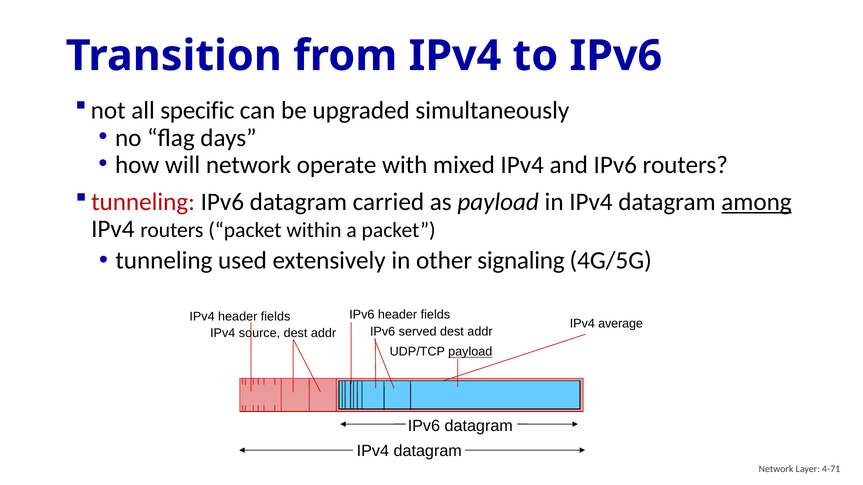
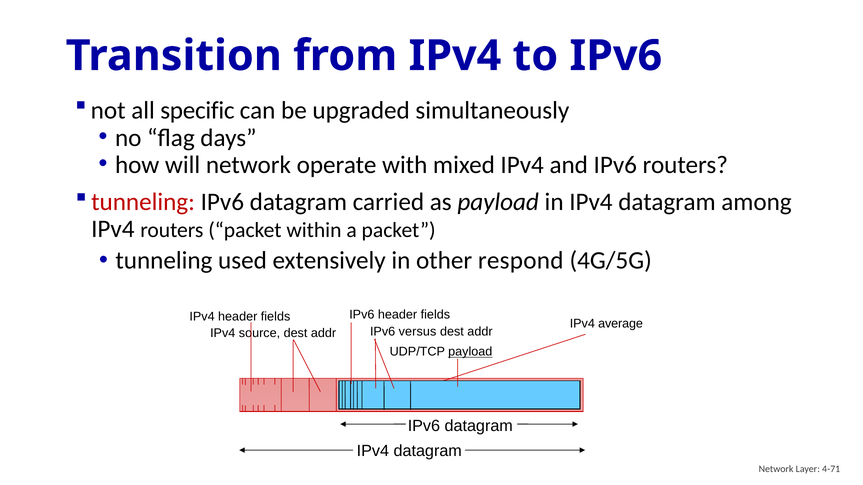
among underline: present -> none (757, 202)
signaling: signaling -> respond (521, 261)
served: served -> versus (418, 332)
